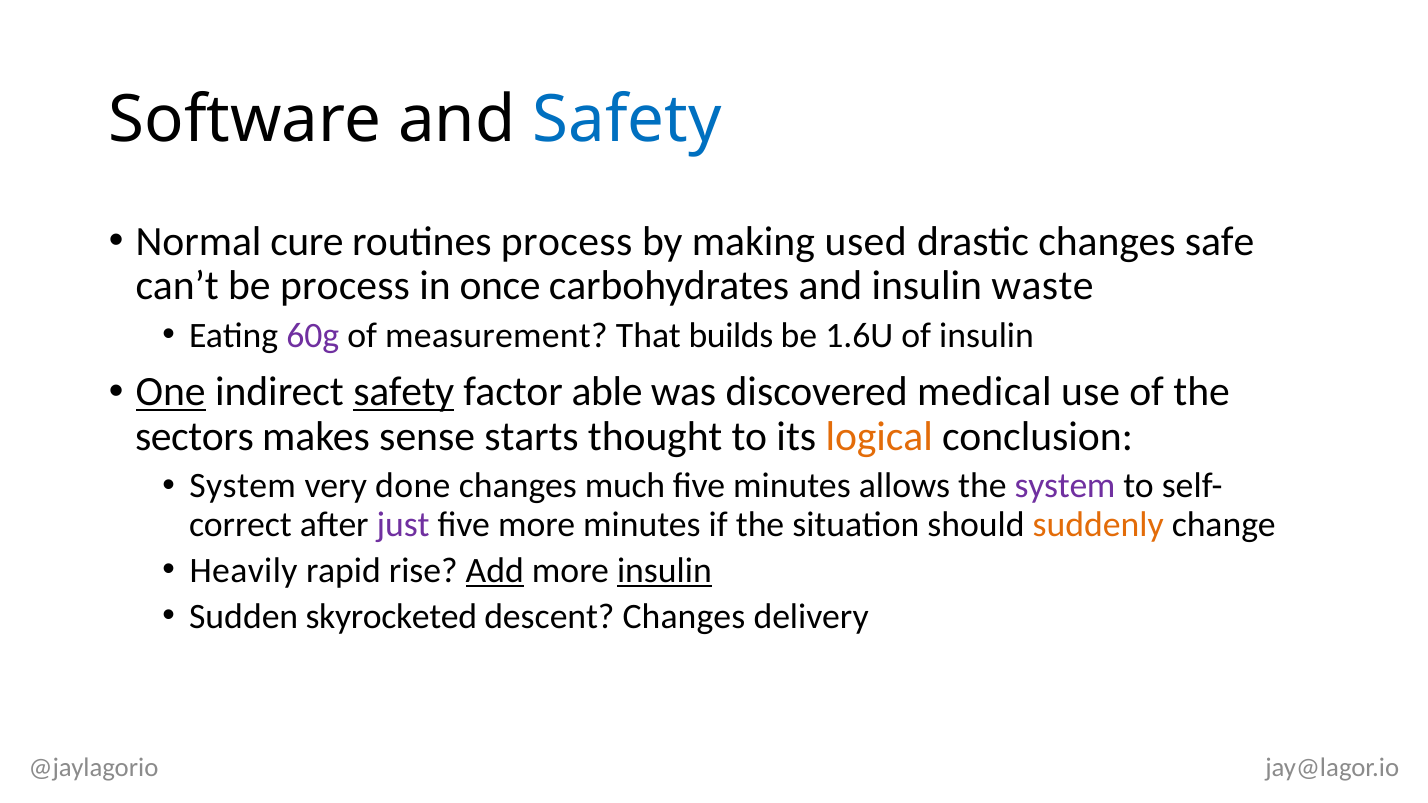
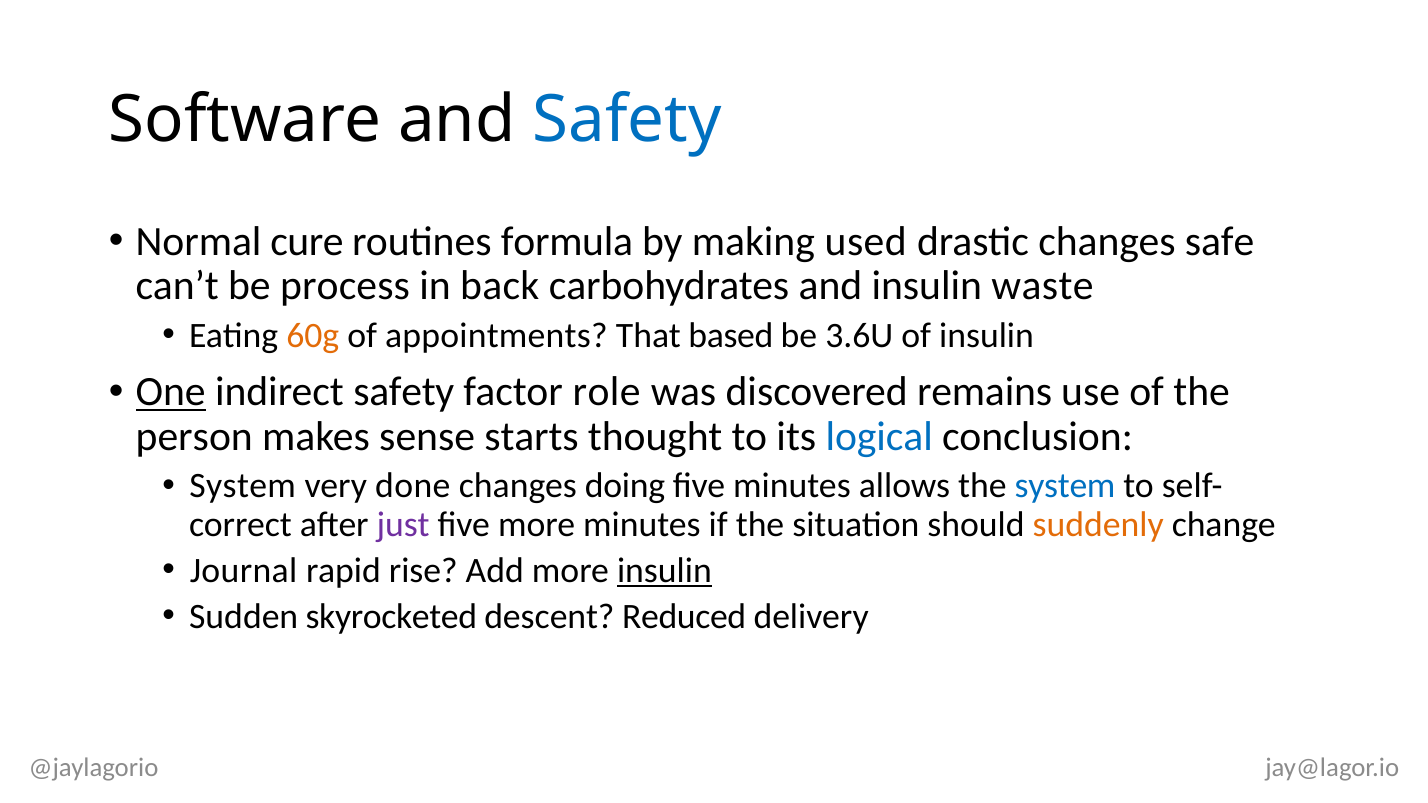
routines process: process -> formula (567, 241)
once: once -> back (500, 286)
60g colour: purple -> orange (313, 335)
measurement: measurement -> appointments (496, 335)
builds: builds -> based (731, 335)
1.6U: 1.6U -> 3.6U (859, 335)
safety underline: present -> none (404, 392)
able: able -> role (607, 392)
medical: medical -> remains (985, 392)
sectors: sectors -> person (194, 437)
logical colour: orange -> blue (879, 437)
much: much -> doing (625, 486)
system colour: purple -> blue (1065, 486)
Heavily: Heavily -> Journal (244, 571)
Add underline: present -> none (495, 571)
descent Changes: Changes -> Reduced (684, 617)
